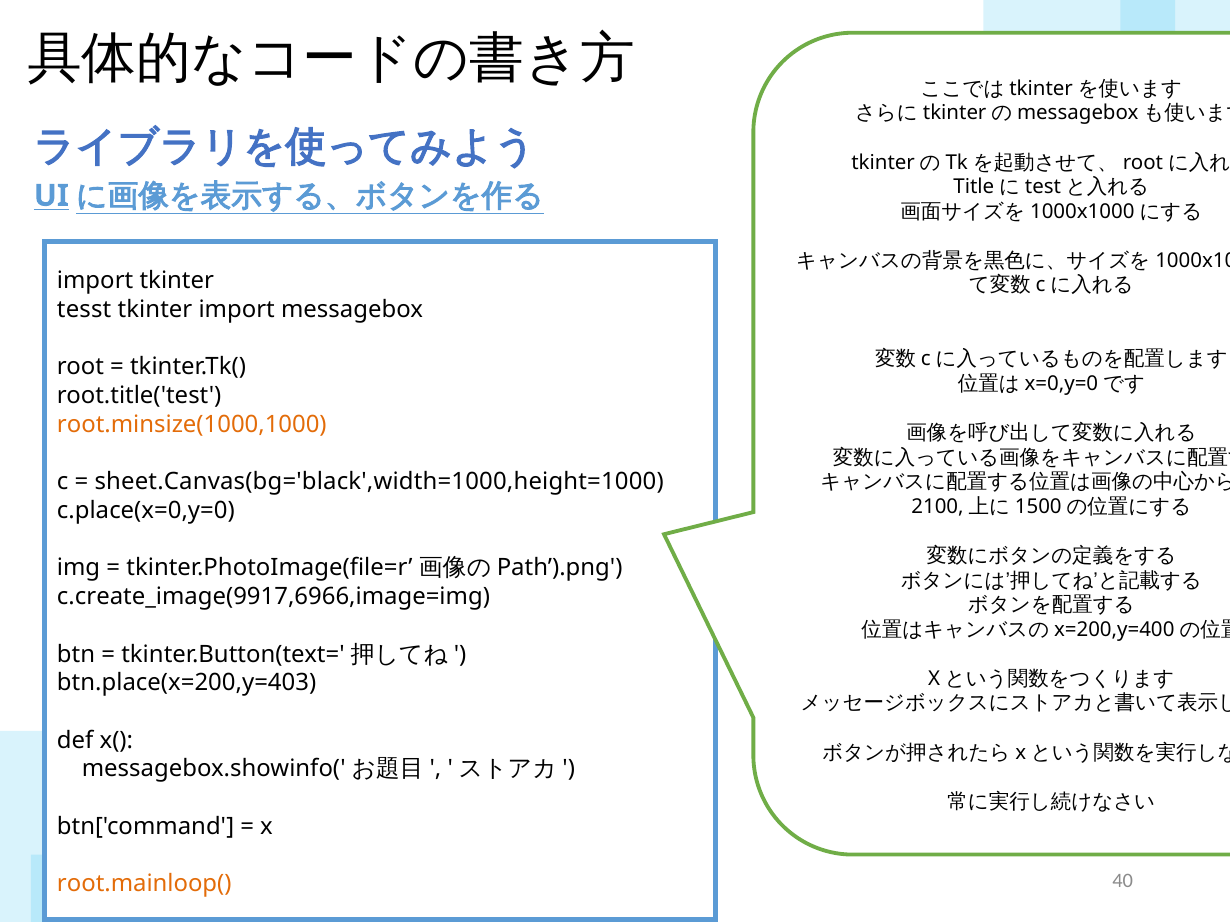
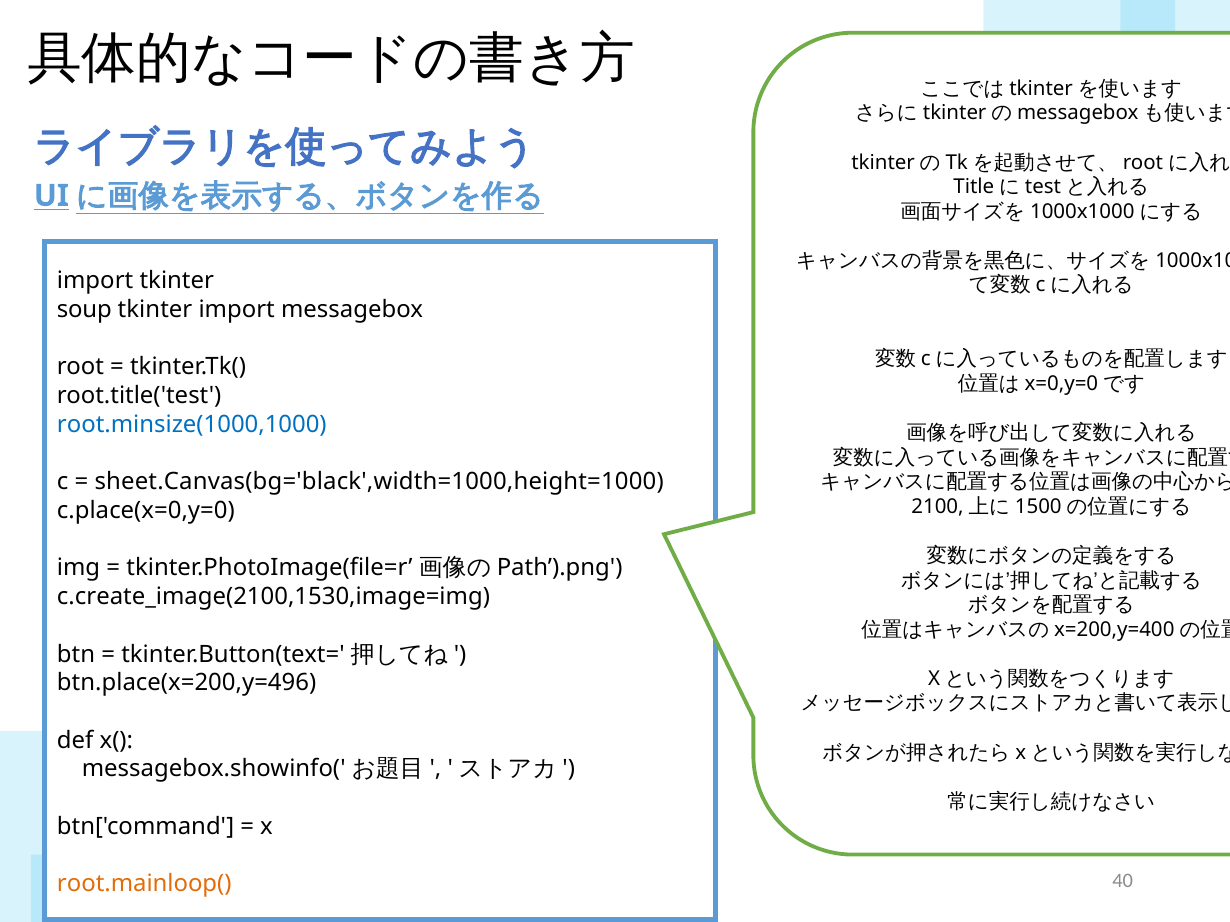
tesst: tesst -> soup (84, 310)
root.minsize(1000,1000 colour: orange -> blue (192, 425)
c.create_image(9917,6966,image=img: c.create_image(9917,6966,image=img -> c.create_image(2100,1530,image=img (273, 597)
btn.place(x=200,y=403: btn.place(x=200,y=403 -> btn.place(x=200,y=496 (187, 683)
